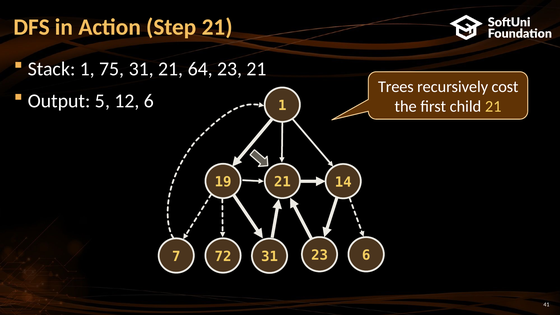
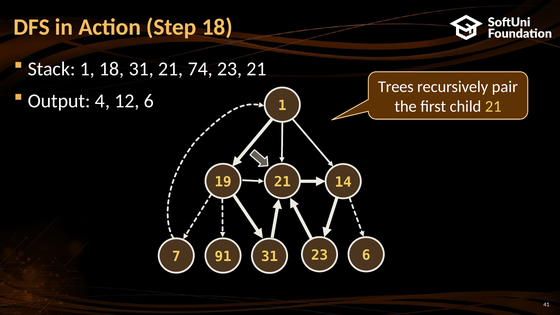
Step 21: 21 -> 18 (217, 27)
1 75: 75 -> 18 (112, 69)
64: 64 -> 74 (200, 69)
cost: cost -> pair (505, 87)
5: 5 -> 4 (102, 101)
72: 72 -> 91 (223, 257)
